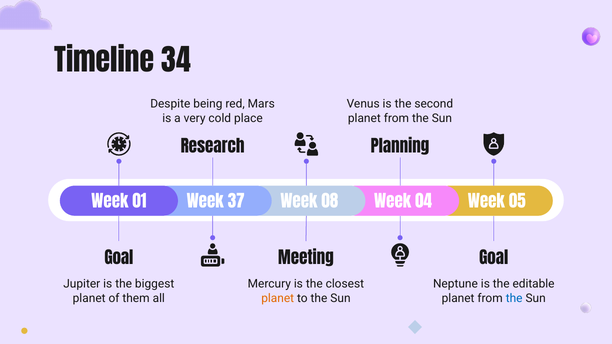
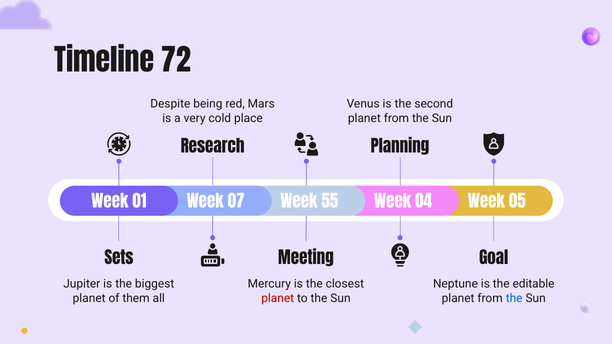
34: 34 -> 72 (176, 62)
37: 37 -> 07 (236, 202)
08: 08 -> 55 (330, 202)
Goal: Goal -> Sets (119, 259)
planet colour: orange -> red (278, 299)
